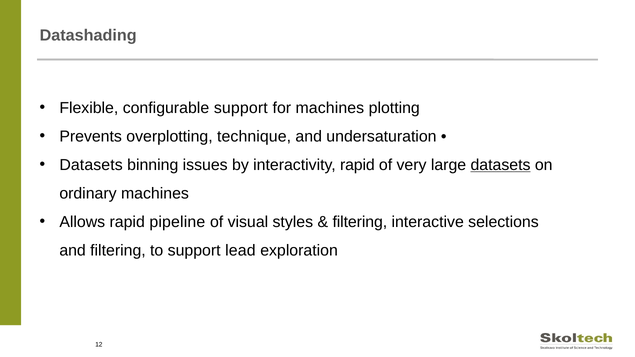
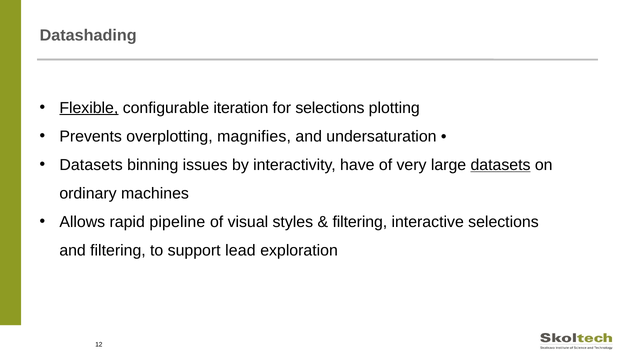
Flexible underline: none -> present (89, 108)
configurable support: support -> iteration (241, 108)
for machines: machines -> selections (330, 108)
technique: technique -> magnifies (254, 136)
interactivity rapid: rapid -> have (357, 165)
